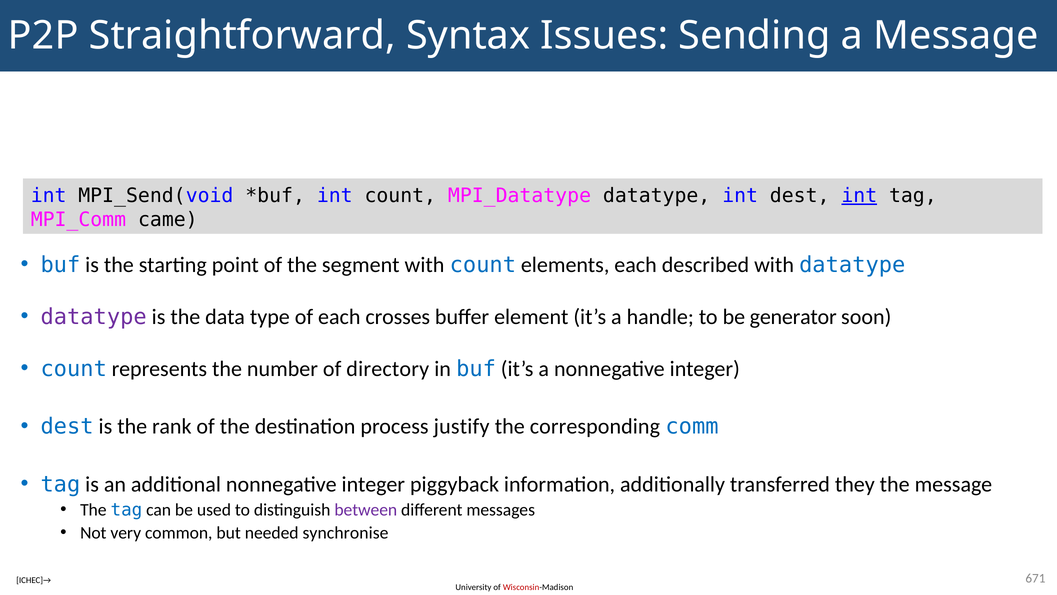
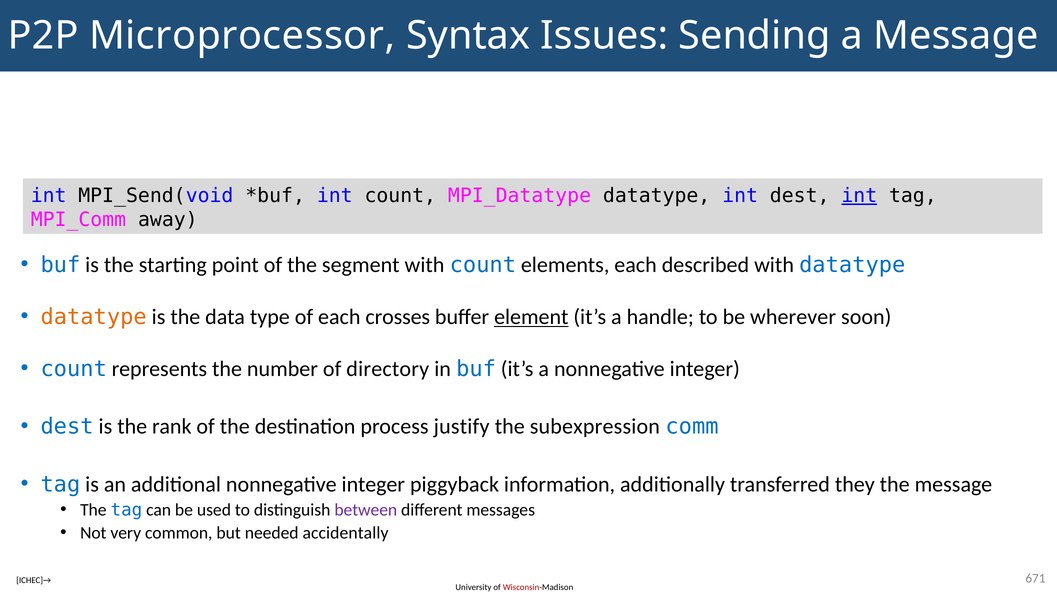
Straightforward: Straightforward -> Microprocessor (242, 35)
came: came -> away (168, 219)
datatype colour: purple -> orange (94, 317)
element underline: none -> present (531, 317)
generator: generator -> wherever (793, 317)
corresponding: corresponding -> subexpression (595, 426)
synchronise: synchronise -> accidentally (345, 533)
